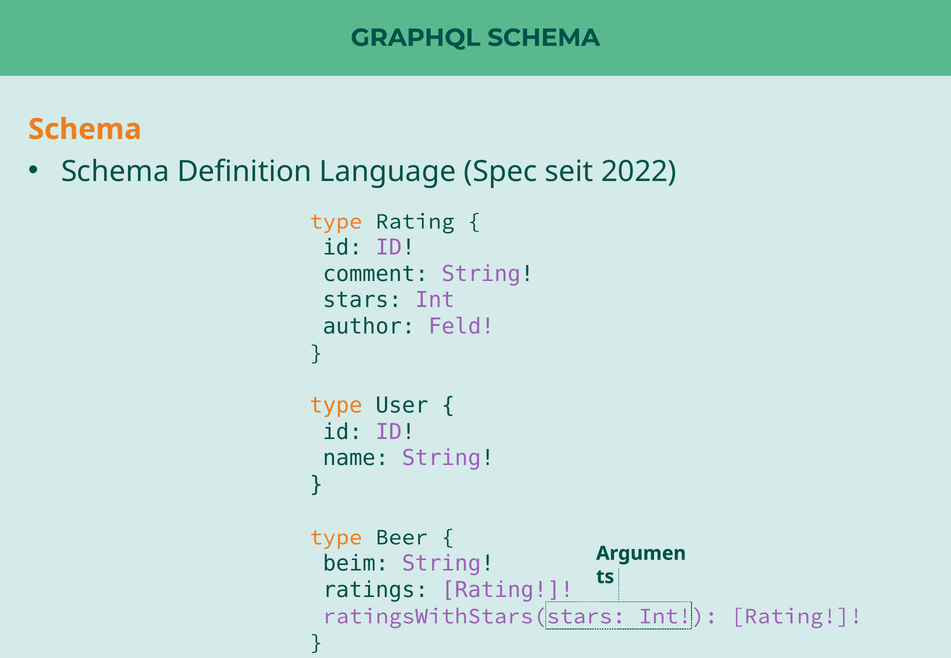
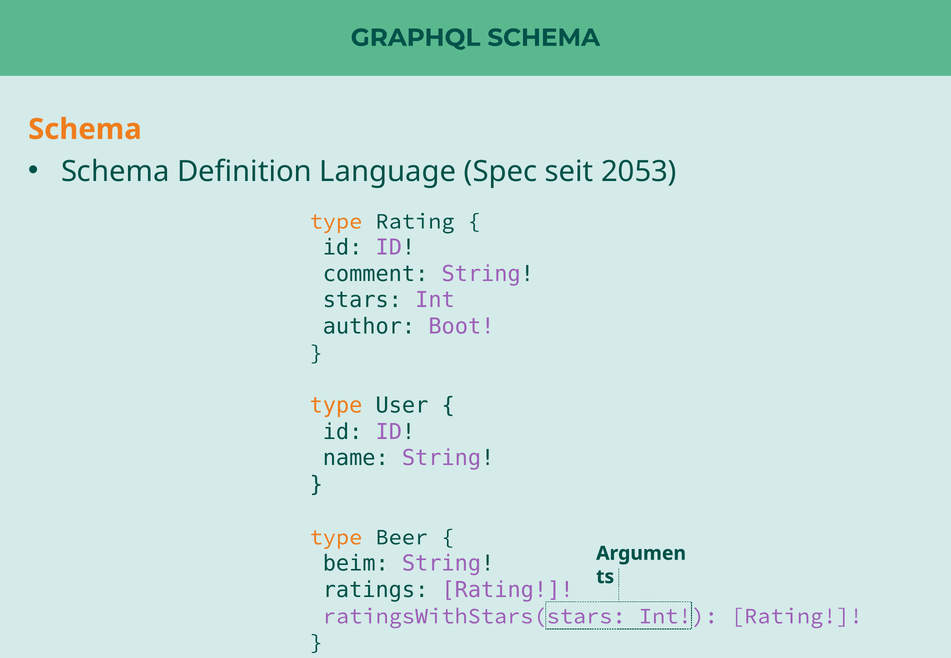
2022: 2022 -> 2053 (639, 172)
Feld: Feld -> Boot (461, 327)
